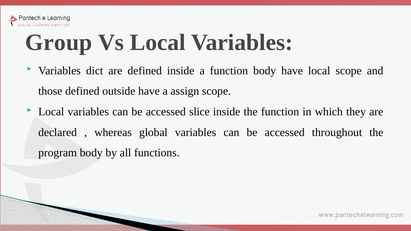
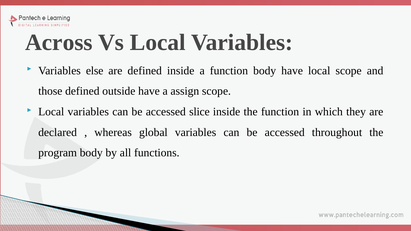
Group: Group -> Across (59, 43)
dict: dict -> else (95, 71)
